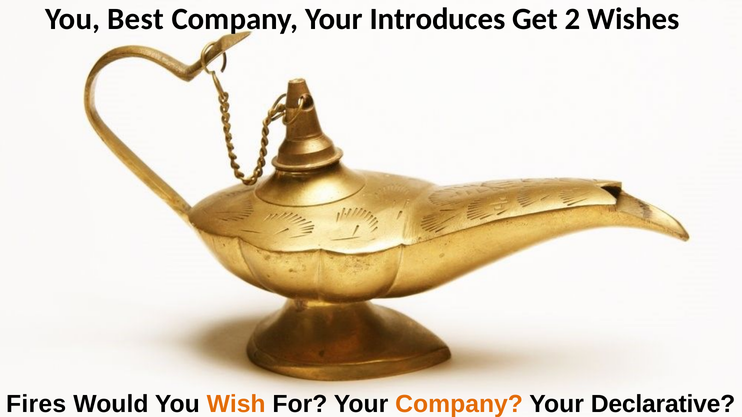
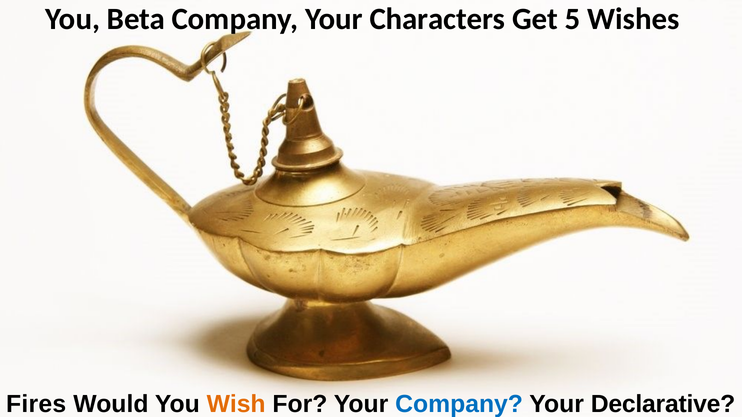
Best: Best -> Beta (136, 19)
Introduces: Introduces -> Characters (438, 19)
2: 2 -> 5 (573, 19)
Company colour: orange -> blue (459, 405)
